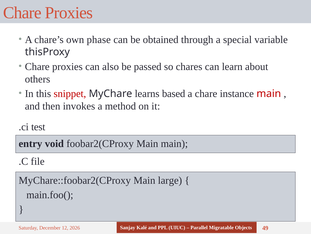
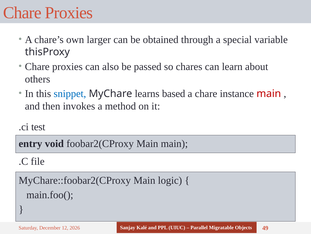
phase: phase -> larger (99, 39)
snippet colour: red -> blue (70, 93)
large: large -> logic (170, 180)
